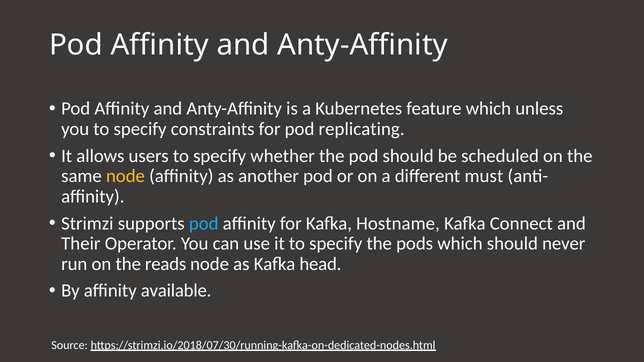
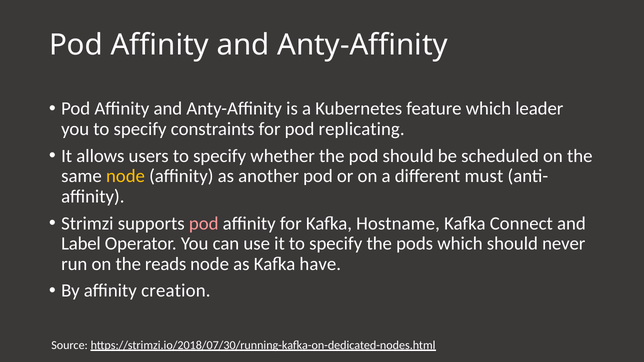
unless: unless -> leader (539, 109)
pod colour: light blue -> pink (204, 224)
Their: Their -> Label (81, 244)
head: head -> have (320, 264)
available: available -> creation (176, 291)
